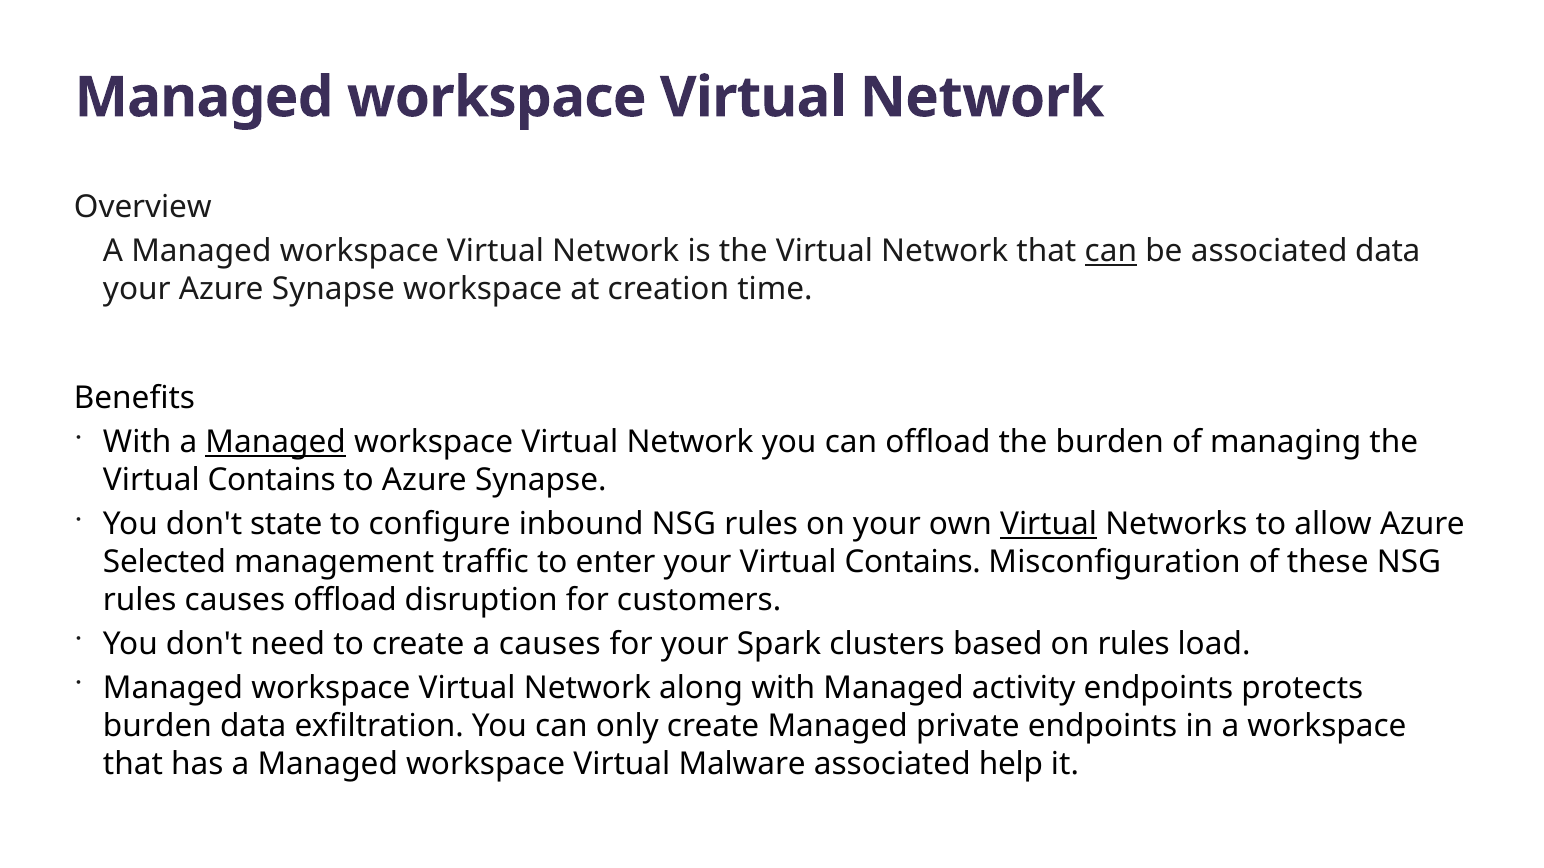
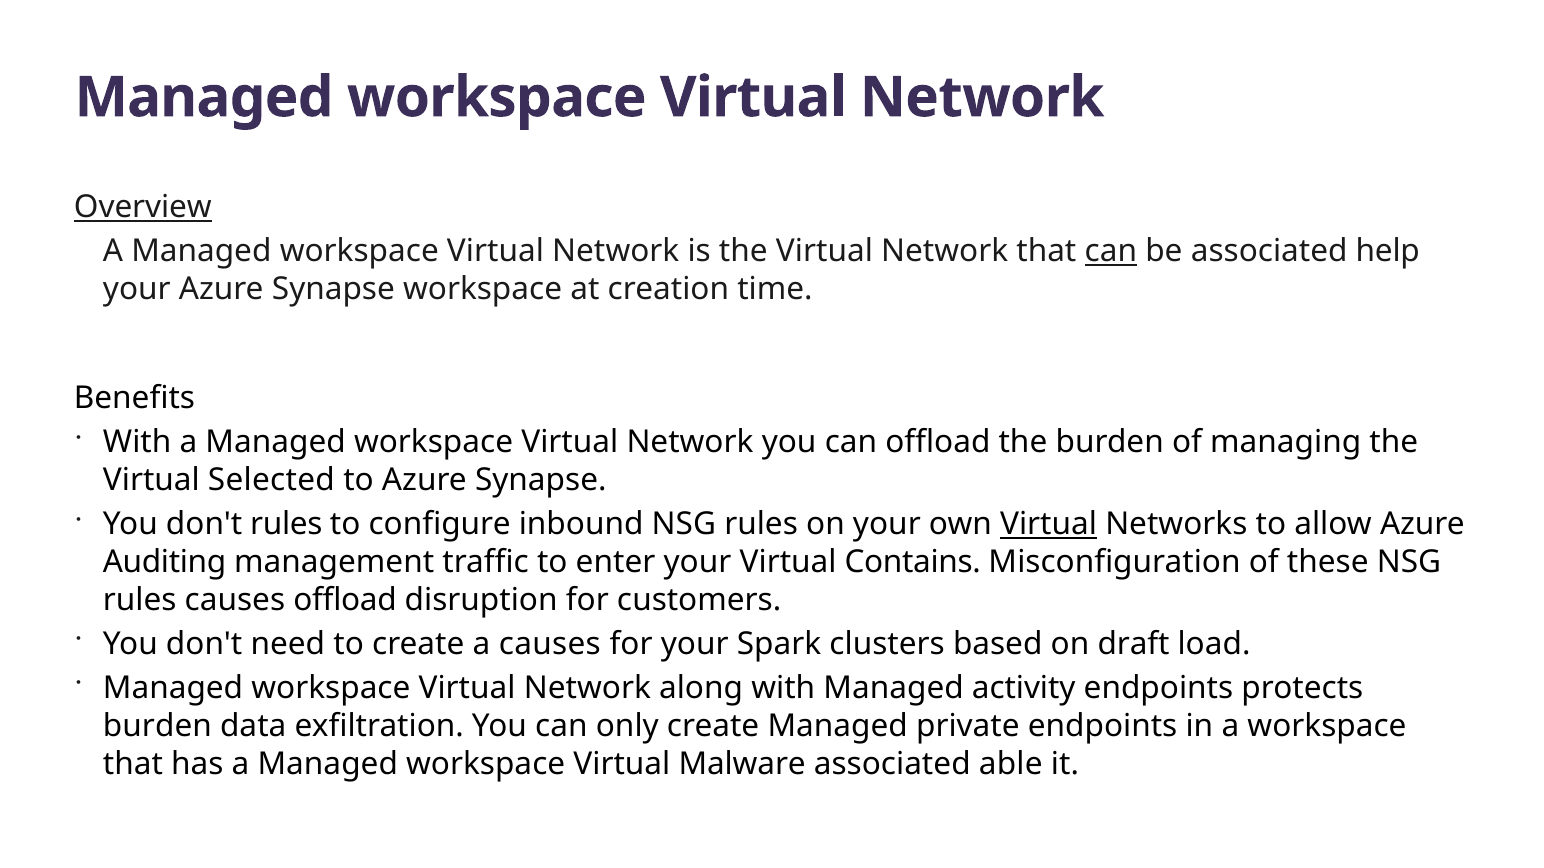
Overview underline: none -> present (143, 207)
associated data: data -> help (1388, 251)
Managed underline: present -> none (276, 443)
Contains: Contains -> Selected (271, 481)
don't state: state -> rules (286, 525)
Selected: Selected -> Auditing (165, 563)
on rules: rules -> draft (1134, 645)
help: help -> able (1011, 764)
